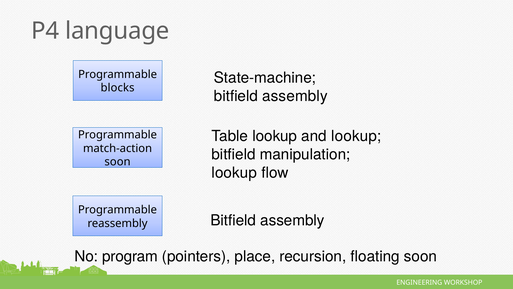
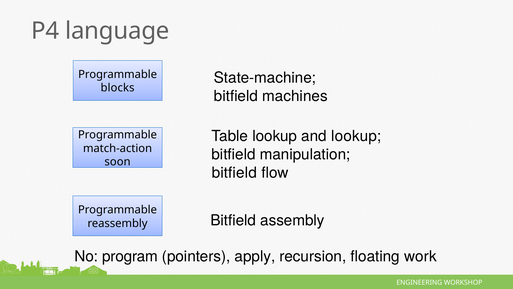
assembly: assembly -> machines (295, 96)
lookup: lookup -> bitfield (234, 172)
place: place -> apply (255, 256)
floating soon: soon -> work (420, 256)
